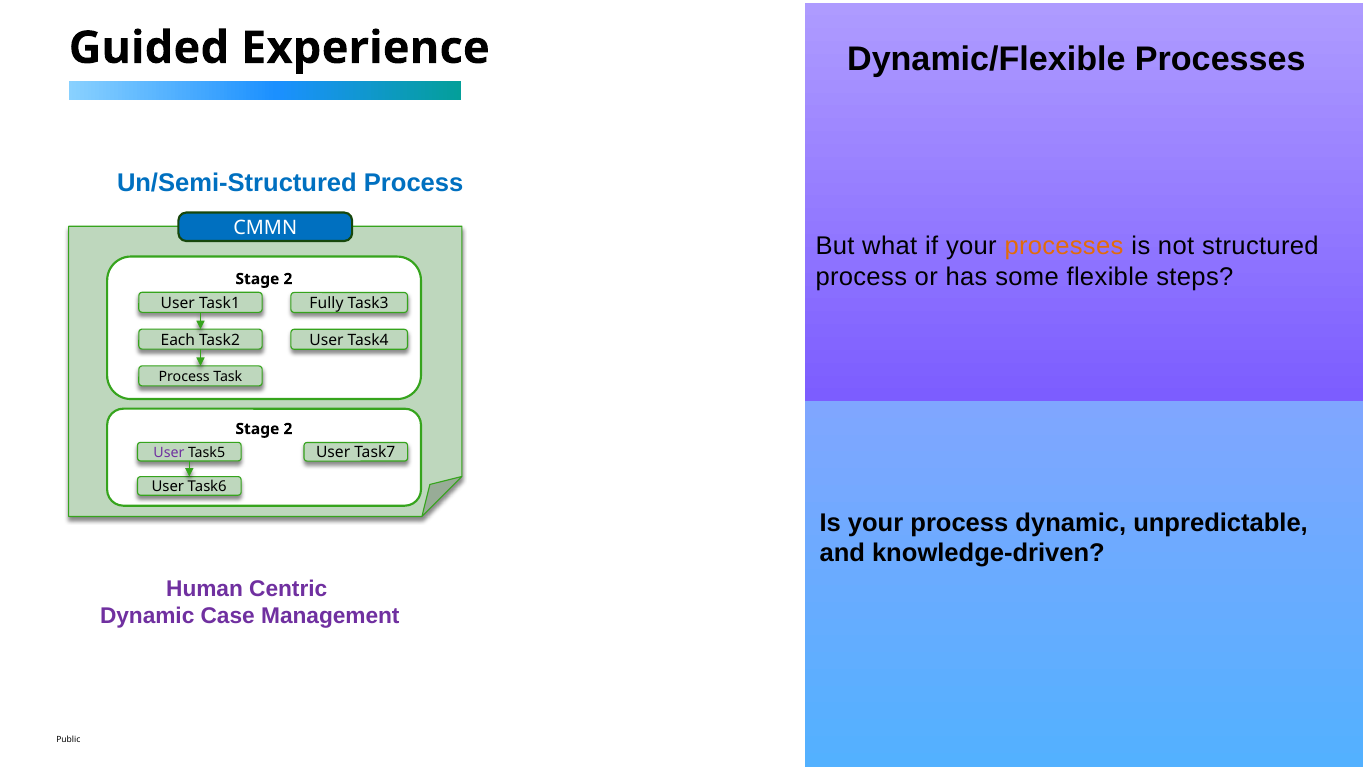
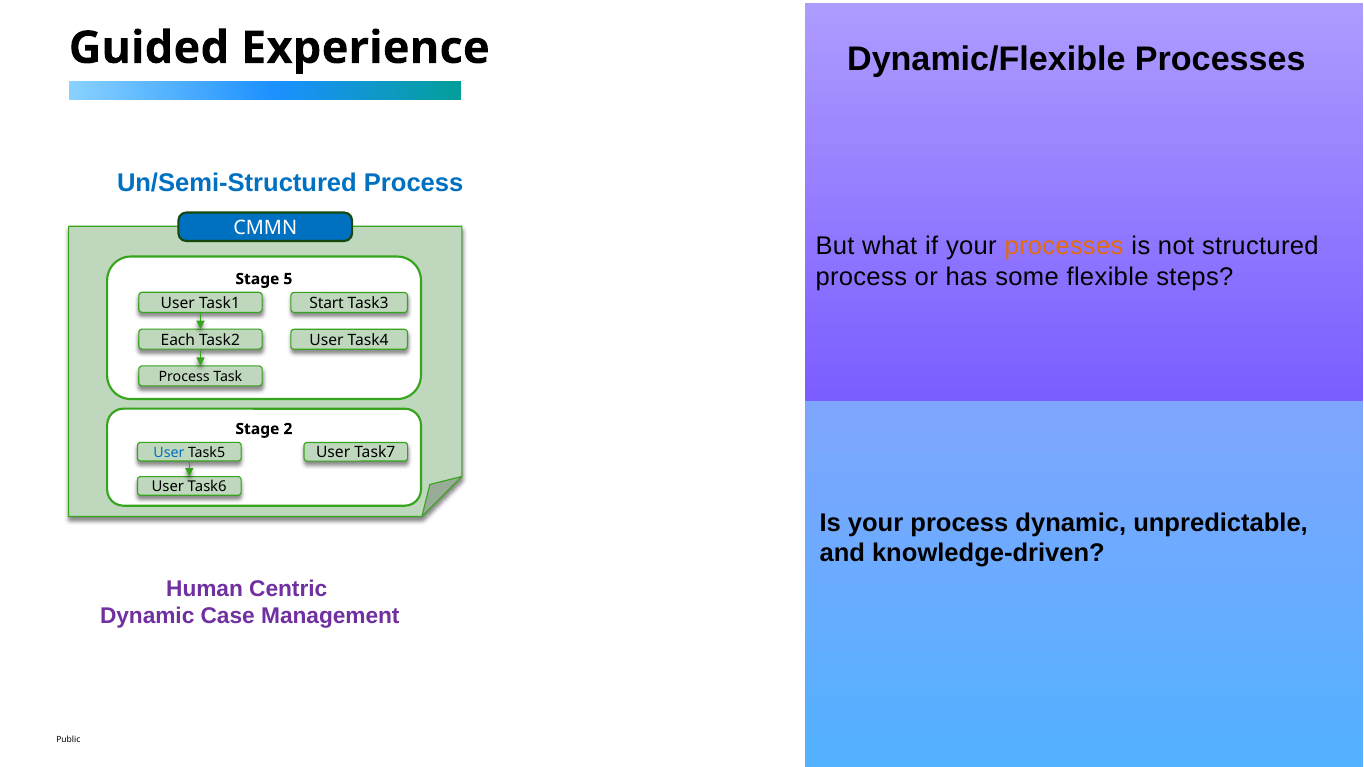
2: 2 -> 5 (288, 279)
Fully: Fully -> Start (327, 304)
User colour: purple -> blue (169, 453)
